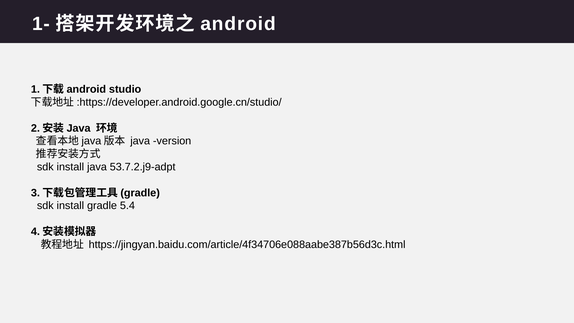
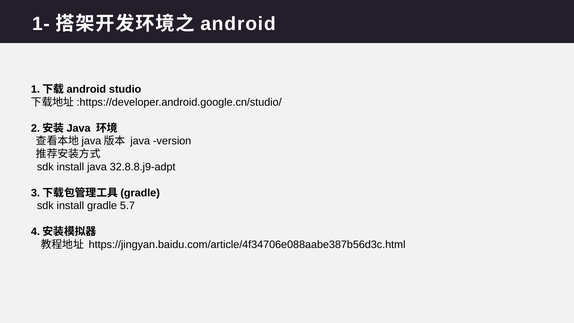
53.7.2.j9-adpt: 53.7.2.j9-adpt -> 32.8.8.j9-adpt (143, 167)
5.4: 5.4 -> 5.7 (127, 206)
